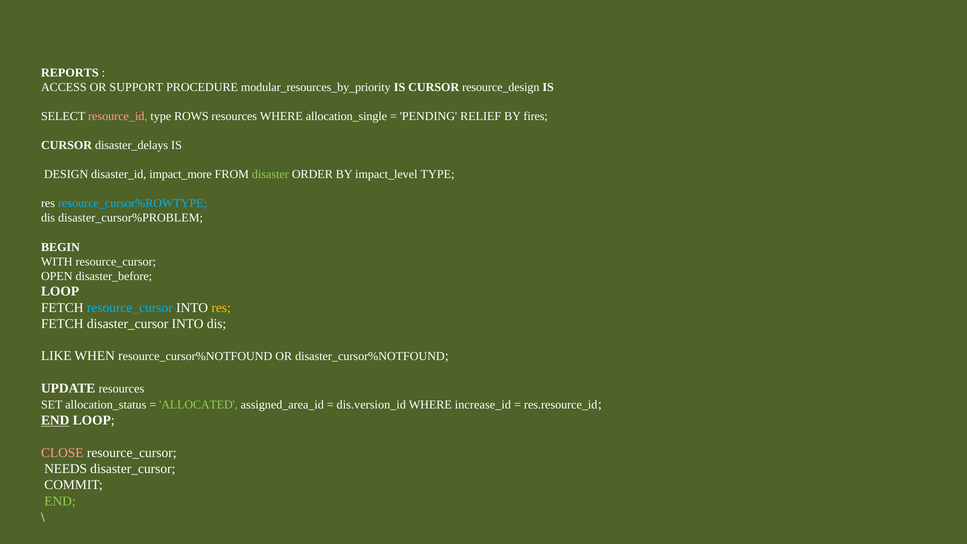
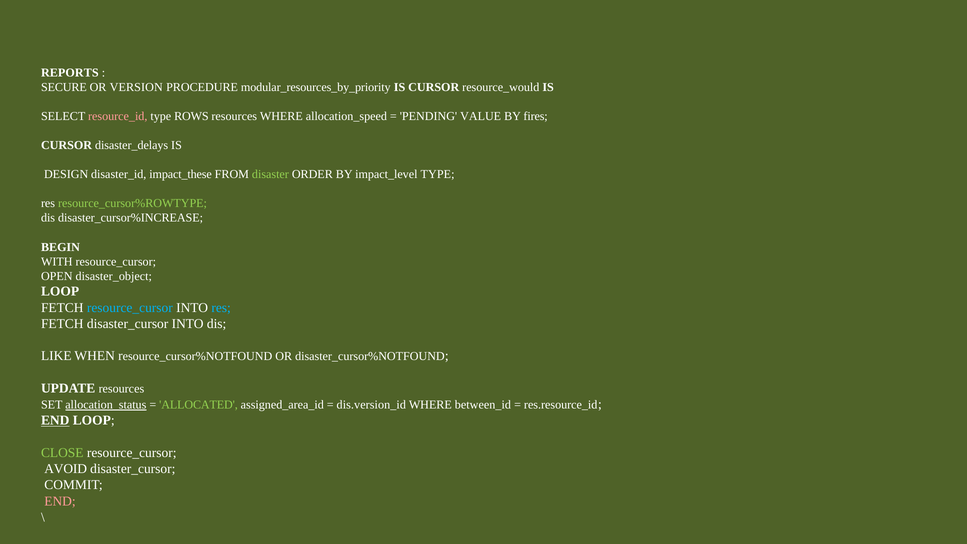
ACCESS: ACCESS -> SECURE (64, 87)
SUPPORT: SUPPORT -> VERSION (136, 87)
resource_design: resource_design -> resource_would (501, 87)
allocation_single: allocation_single -> allocation_speed (346, 116)
RELIEF: RELIEF -> VALUE (481, 116)
impact_more: impact_more -> impact_these (181, 174)
resource_cursor%ROWTYPE colour: light blue -> light green (133, 203)
disaster_cursor%PROBLEM: disaster_cursor%PROBLEM -> disaster_cursor%INCREASE (131, 218)
disaster_before: disaster_before -> disaster_object (114, 276)
res colour: yellow -> light blue (221, 308)
allocation_status underline: none -> present (106, 405)
increase_id: increase_id -> between_id (483, 405)
CLOSE colour: pink -> light green (62, 453)
NEEDS: NEEDS -> AVOID (66, 469)
END colour: light green -> pink (60, 501)
